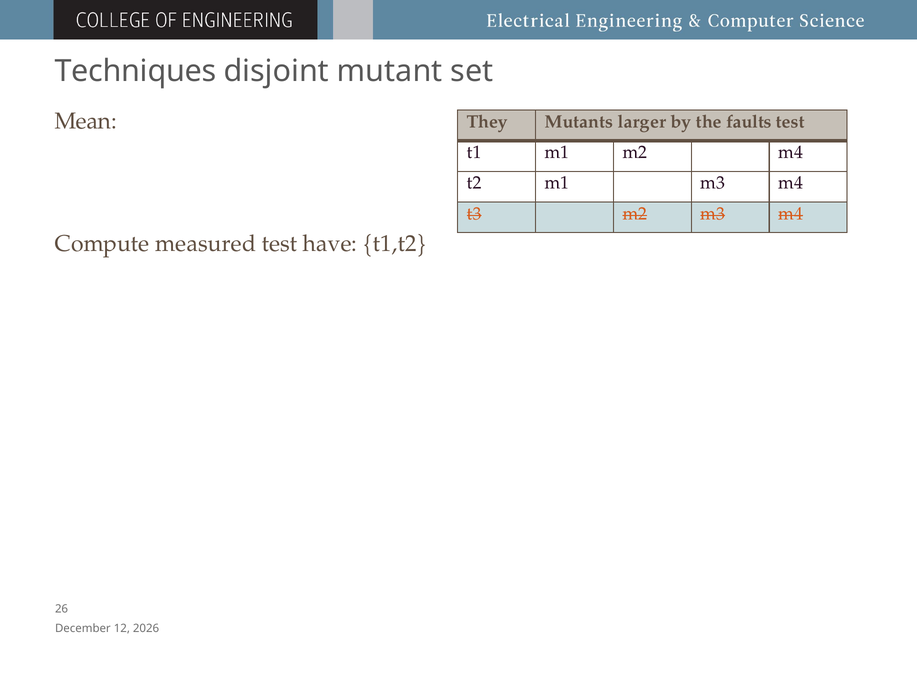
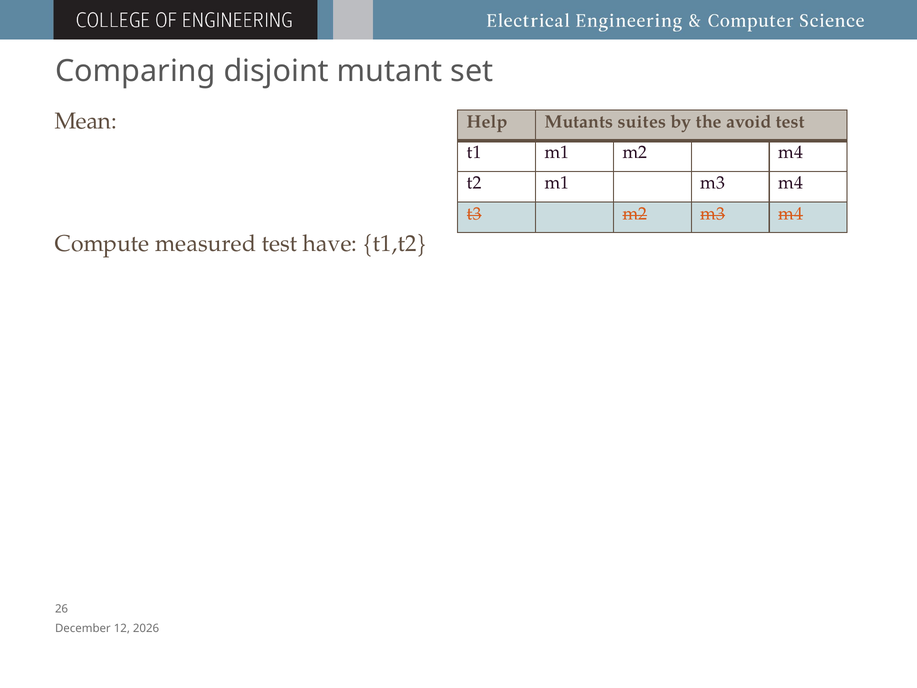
Techniques: Techniques -> Comparing (135, 71)
They: They -> Help (487, 122)
larger: larger -> suites (642, 122)
faults: faults -> avoid (749, 122)
